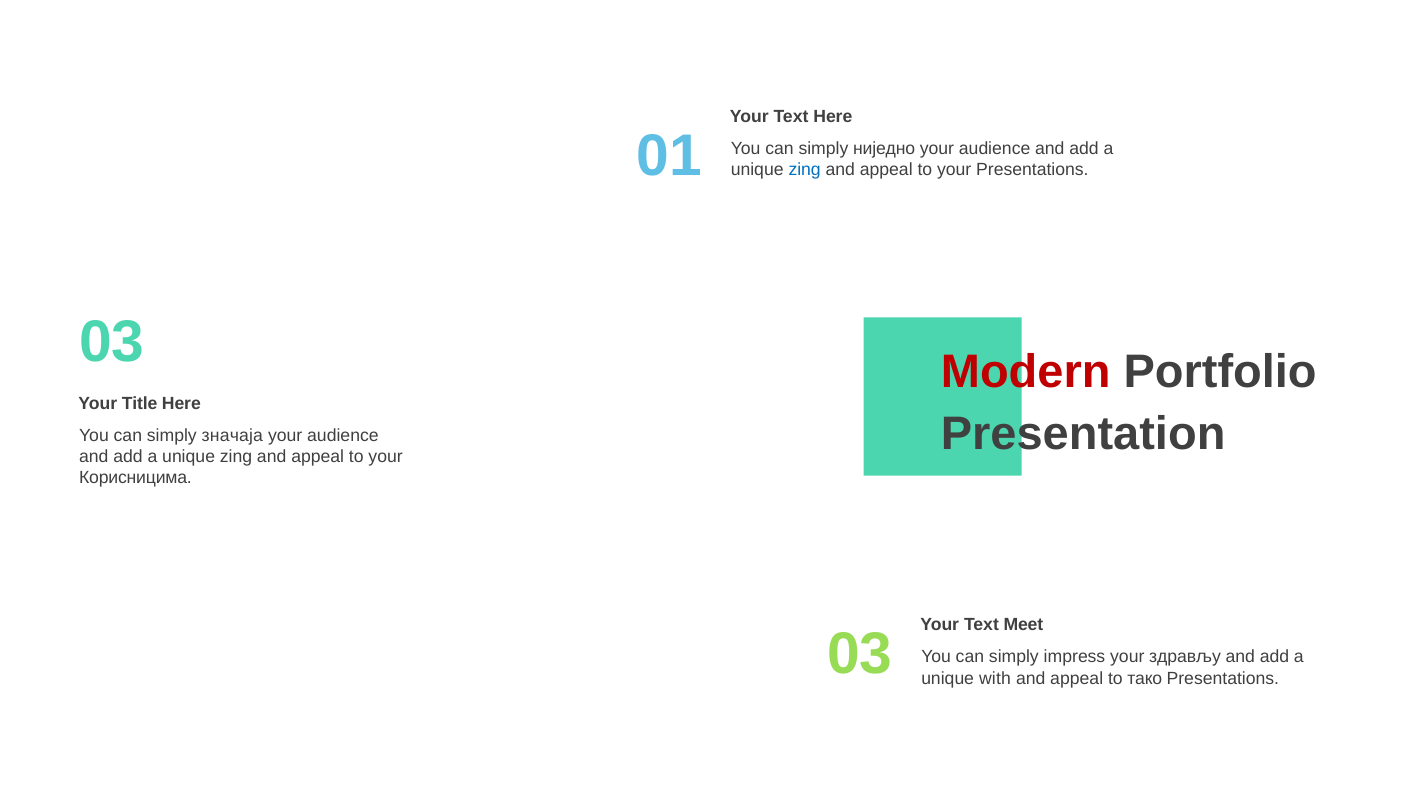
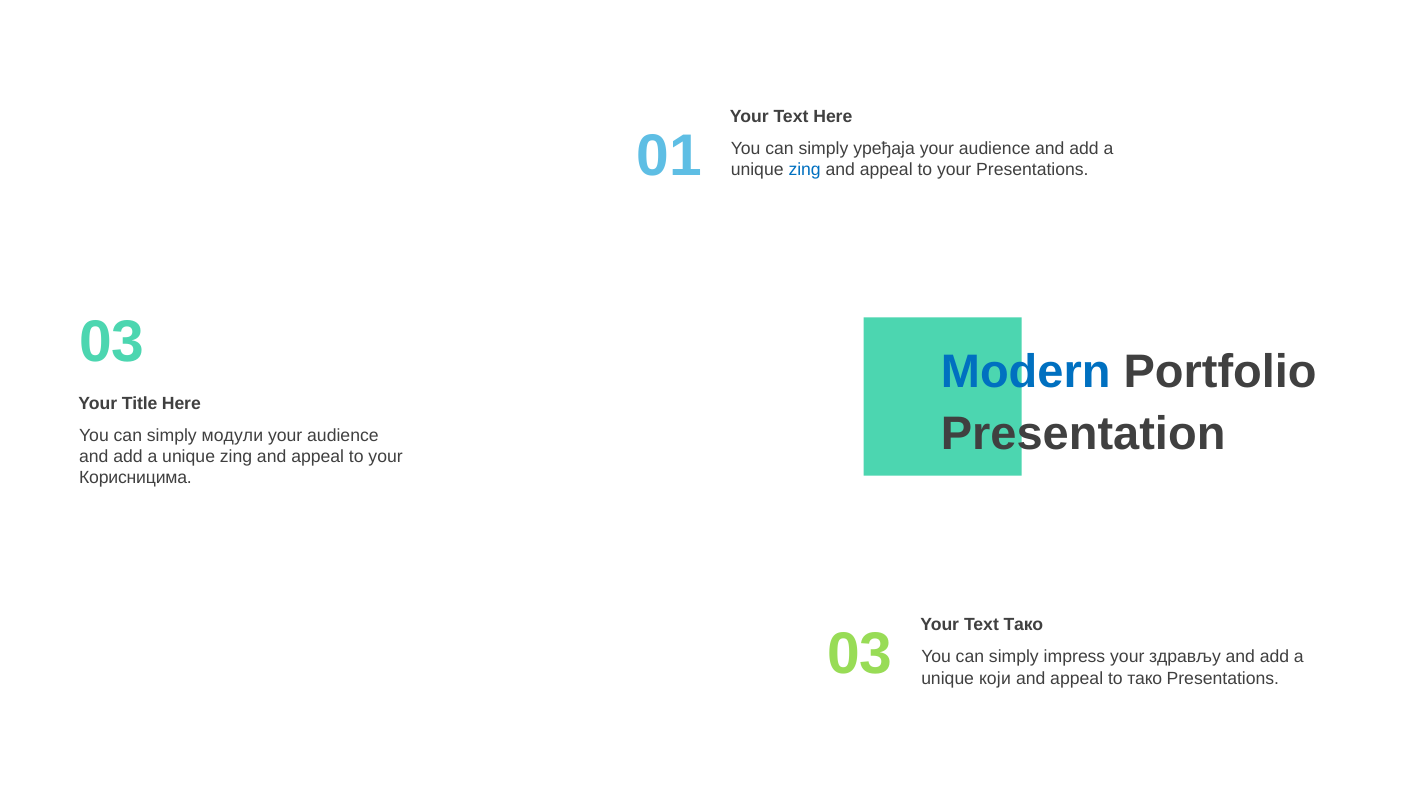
ниједно: ниједно -> уређаја (884, 148)
Modern colour: red -> blue (1026, 372)
значаја: значаја -> модули (232, 436)
Text Meet: Meet -> Тако (1023, 625)
with: with -> који (995, 678)
